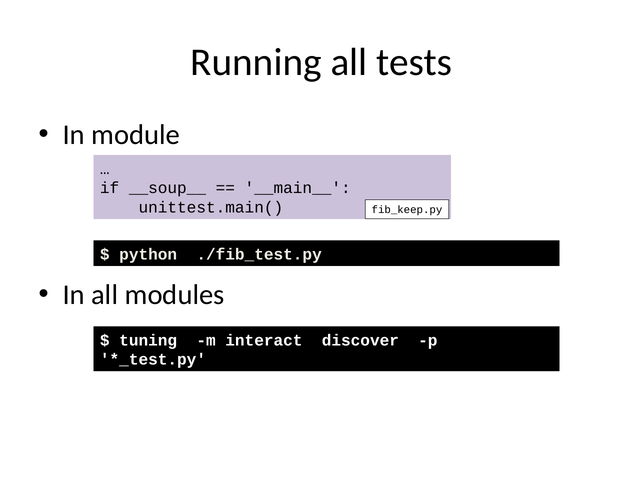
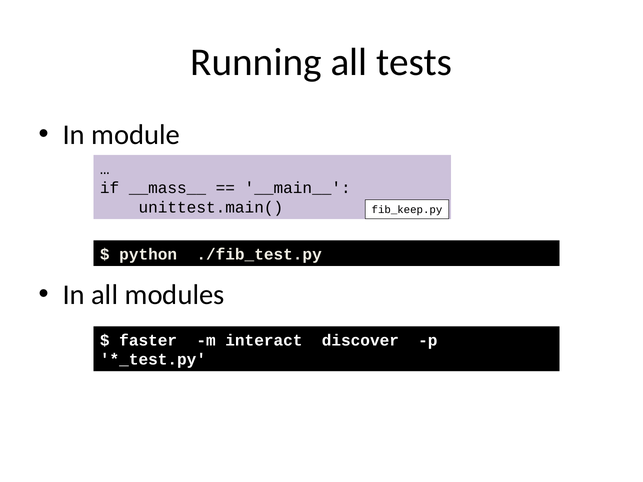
__soup__: __soup__ -> __mass__ (167, 188)
tuning: tuning -> faster (148, 340)
